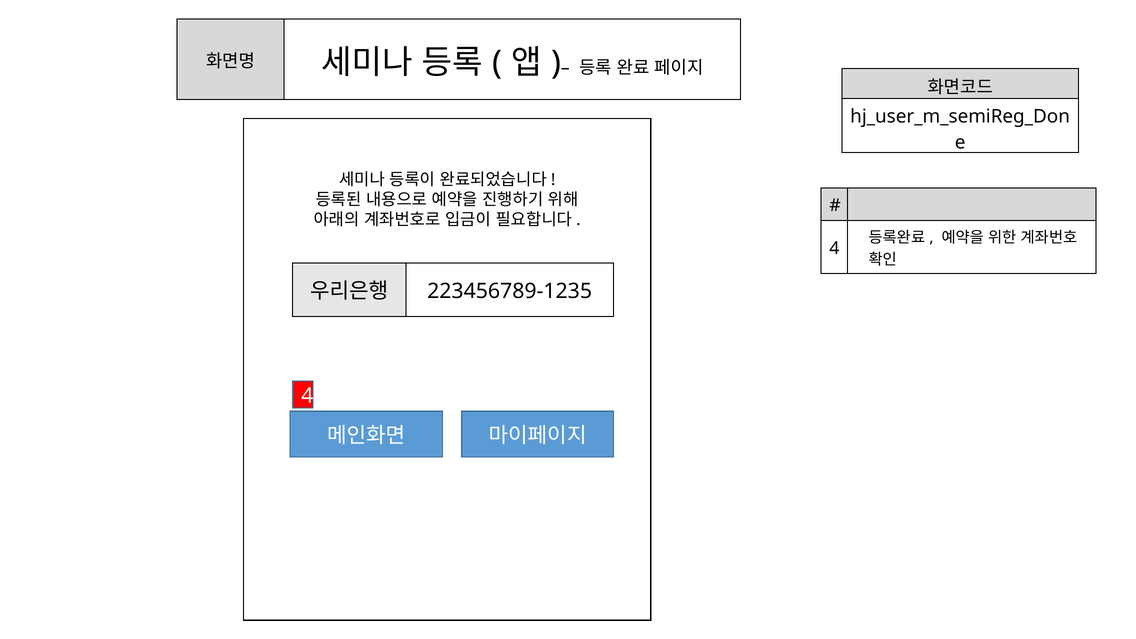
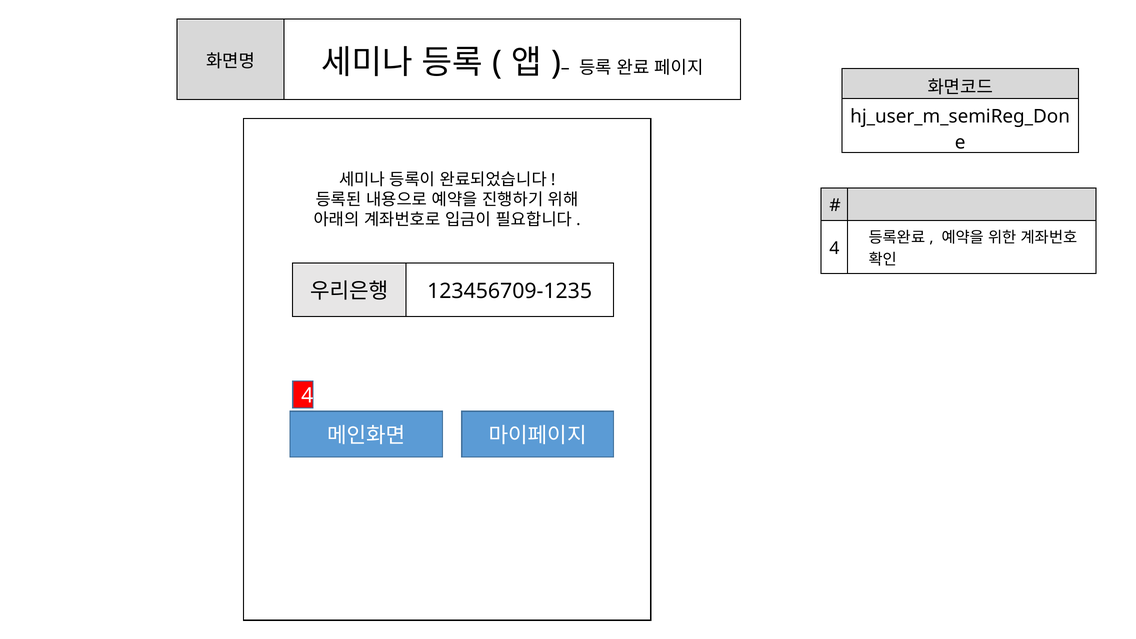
223456789-1235: 223456789-1235 -> 123456709-1235 (510, 291)
